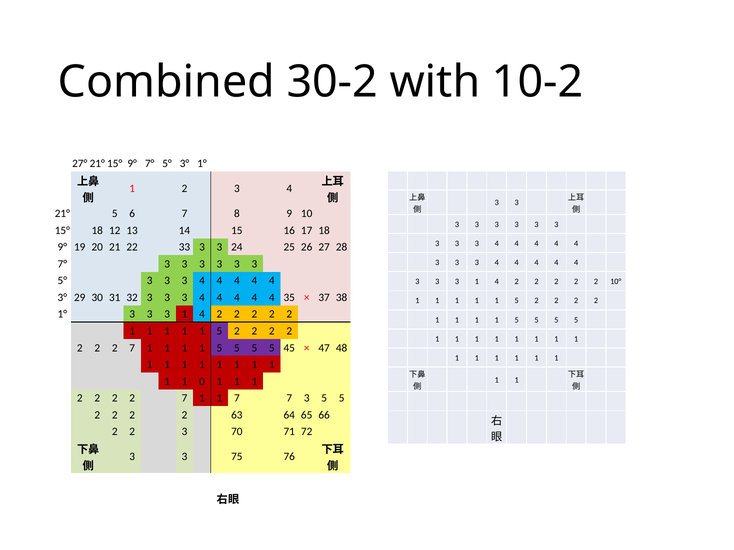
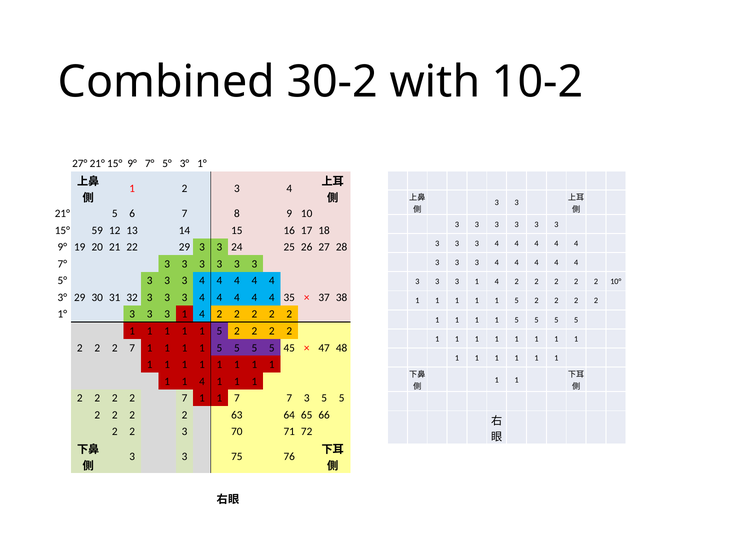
15° 18: 18 -> 59 (97, 231)
22 33: 33 -> 29 (184, 247)
1 1 0: 0 -> 4 (202, 382)
